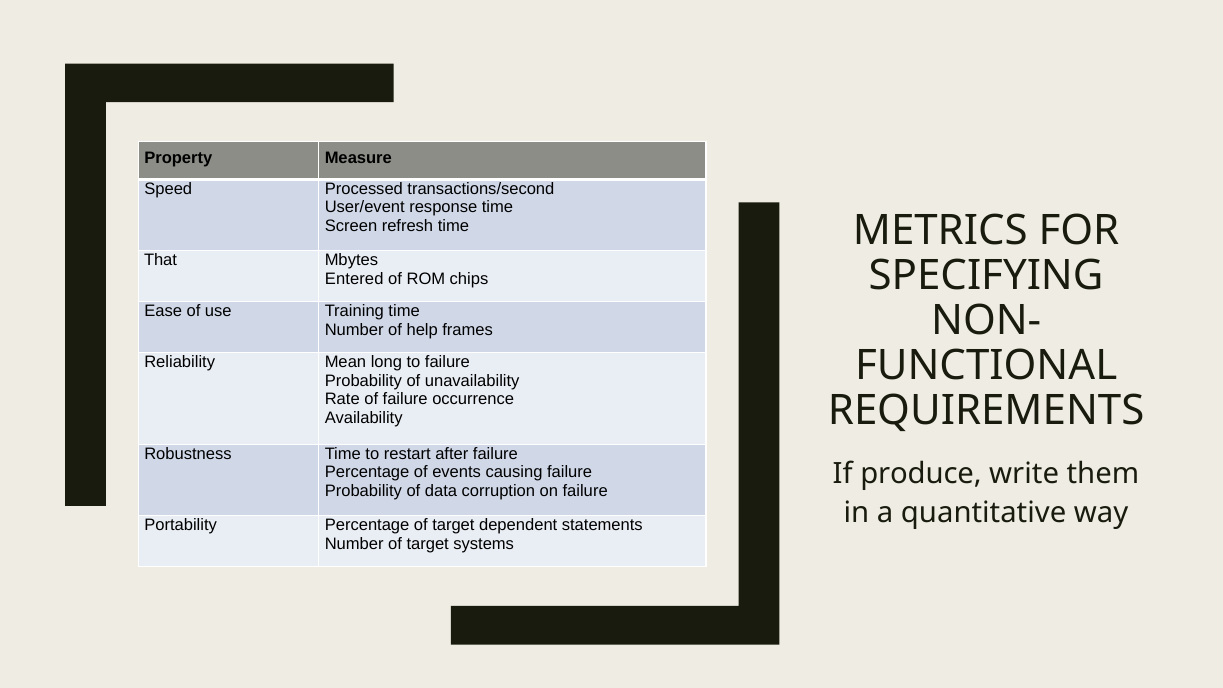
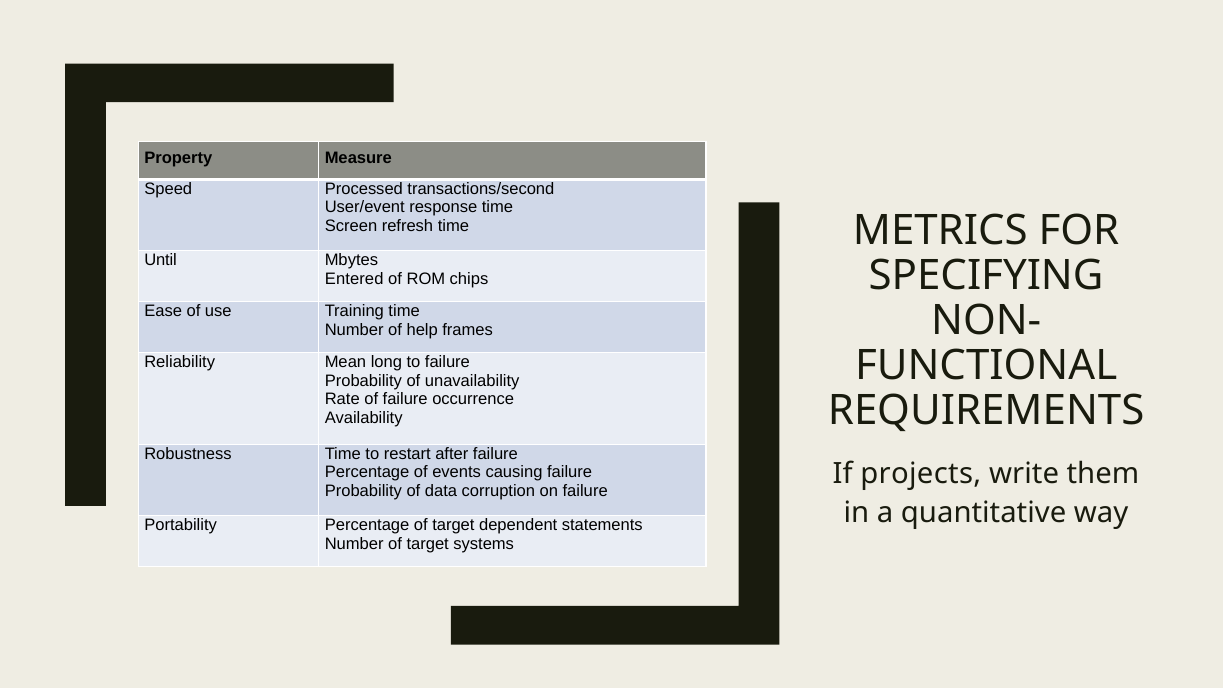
That: That -> Until (161, 260)
produce: produce -> projects (921, 474)
